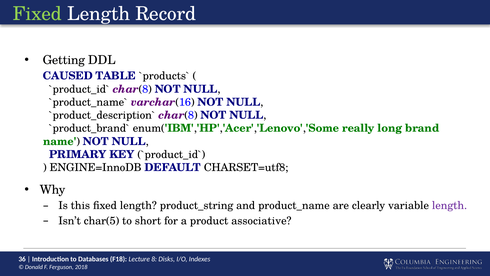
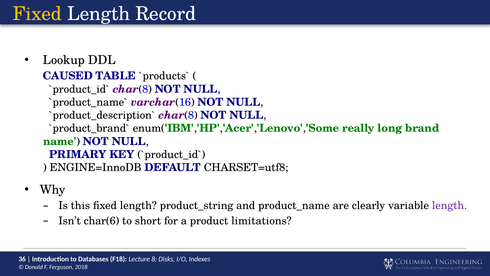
Fixed colour: light green -> yellow (37, 14)
Getting: Getting -> Lookup (64, 60)
char(5: char(5 -> char(6 (102, 220)
associative: associative -> limitations (261, 220)
